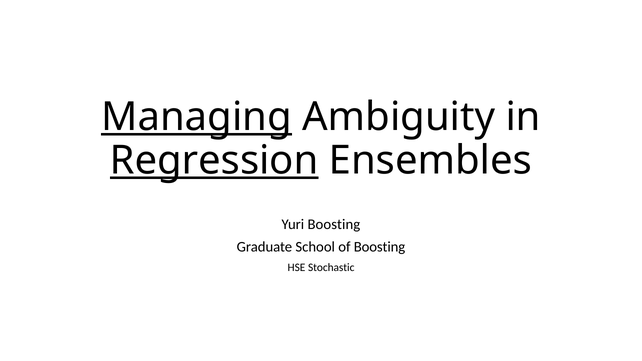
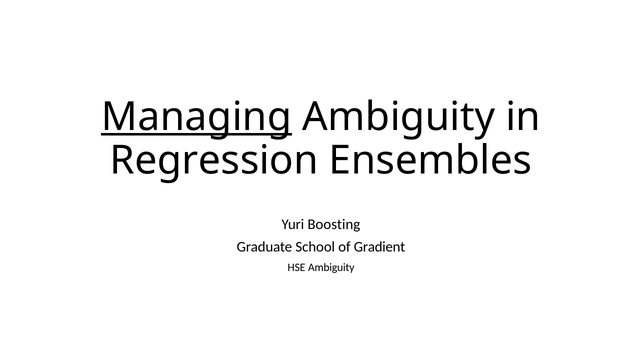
Regression underline: present -> none (214, 160)
of Boosting: Boosting -> Gradient (380, 247)
HSE Stochastic: Stochastic -> Ambiguity (331, 268)
